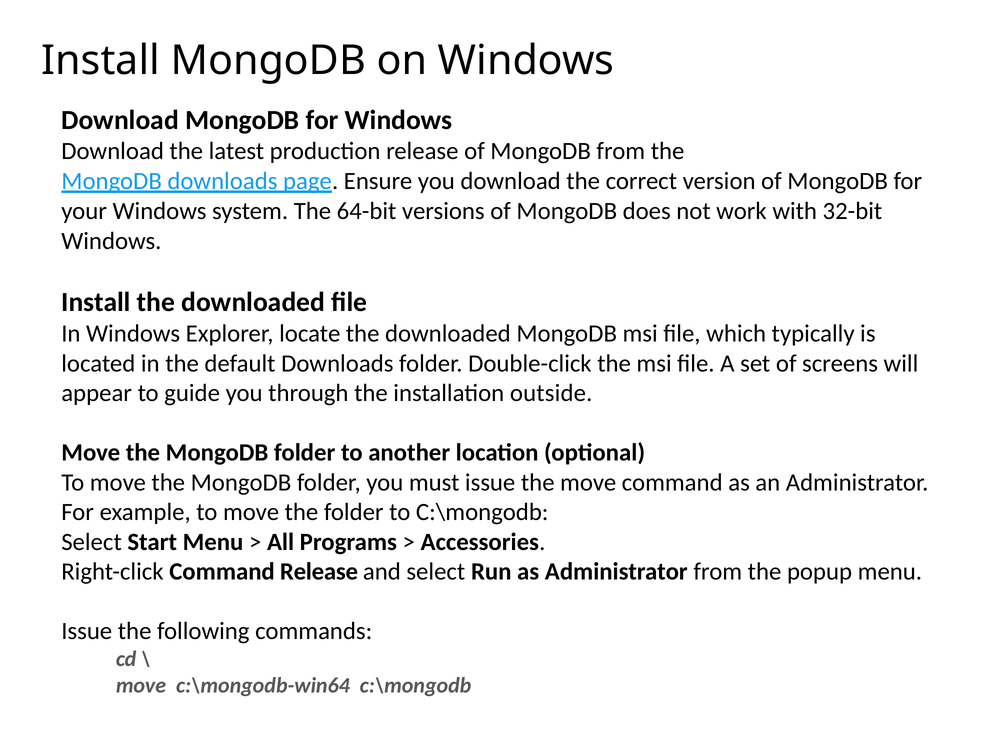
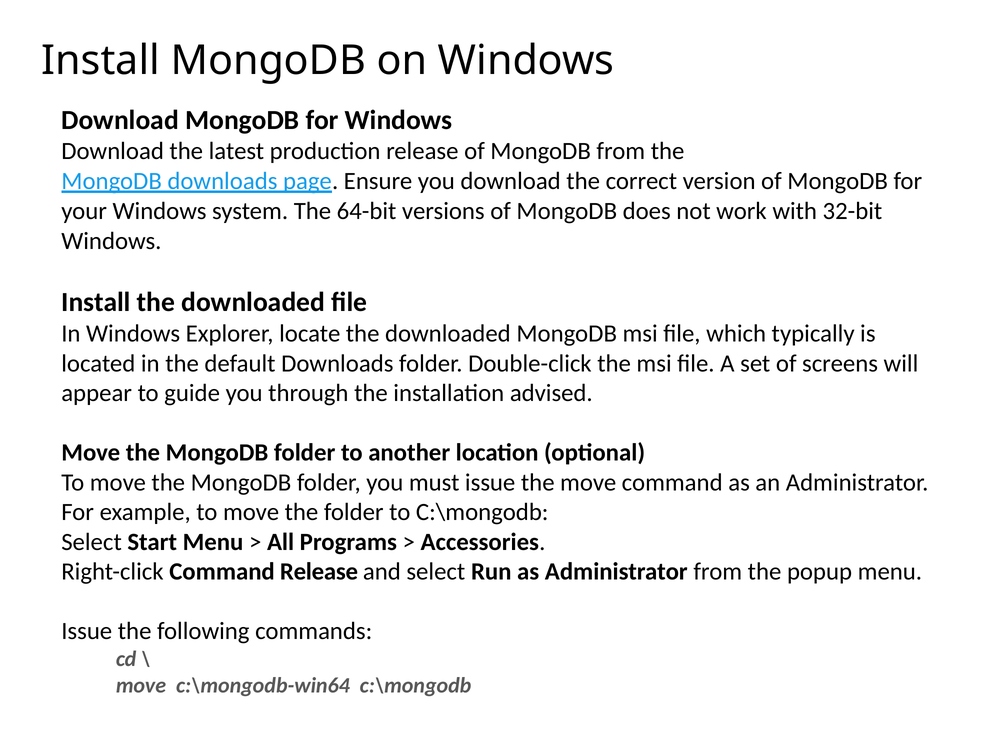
outside: outside -> advised (551, 393)
